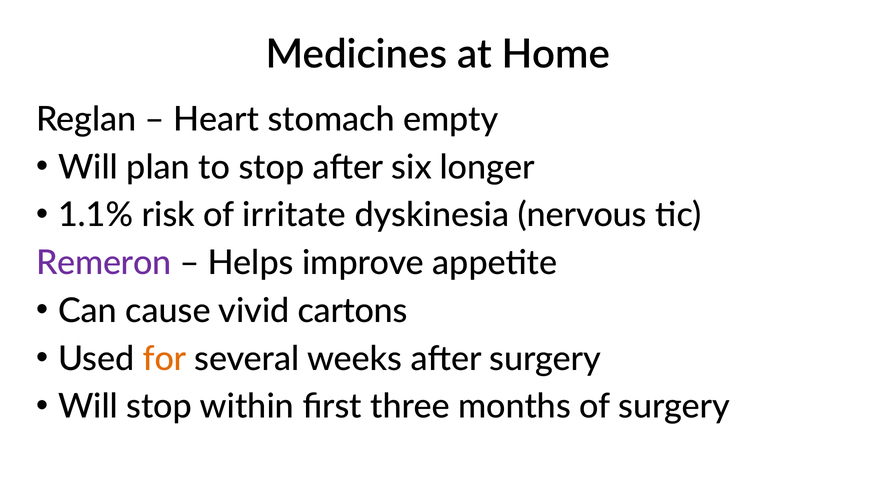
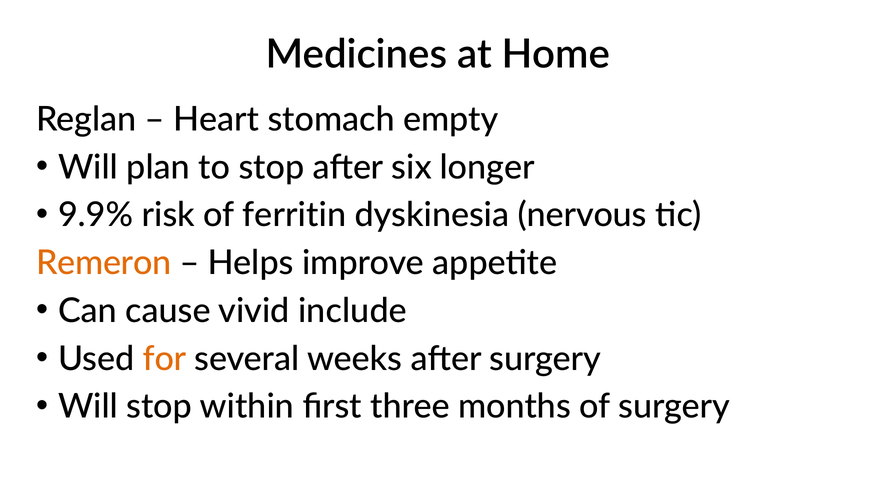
1.1%: 1.1% -> 9.9% (96, 215)
irritate: irritate -> ferritin (294, 215)
Remeron colour: purple -> orange (104, 263)
cartons: cartons -> include (353, 311)
